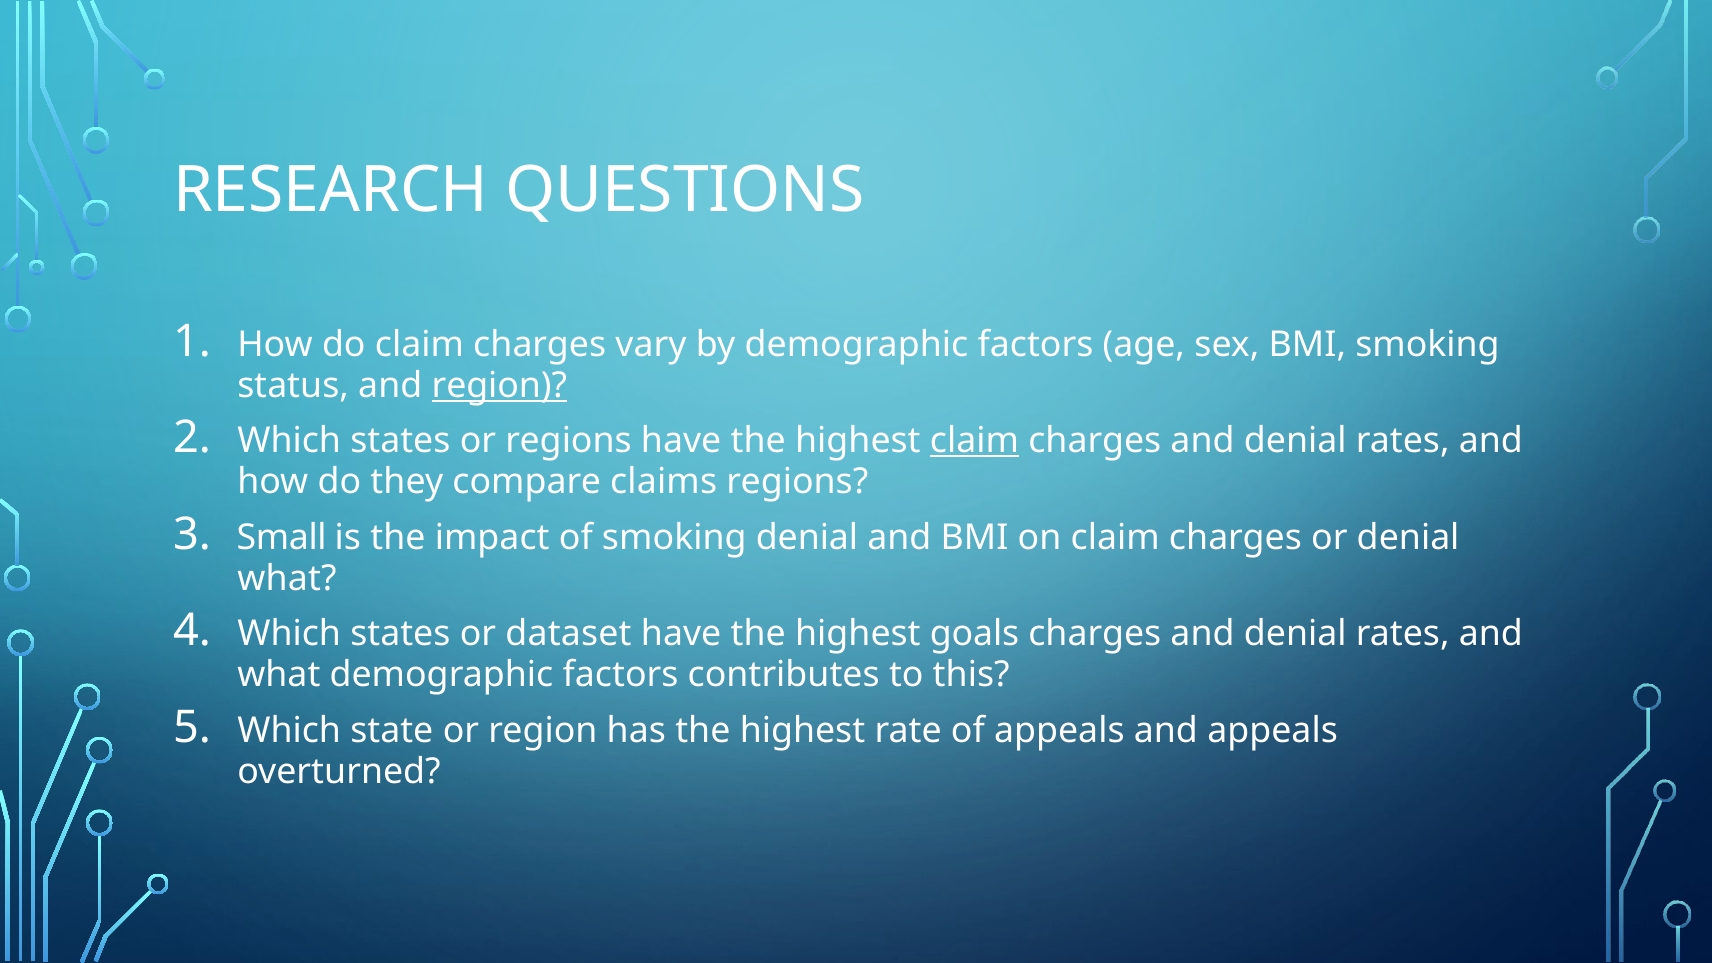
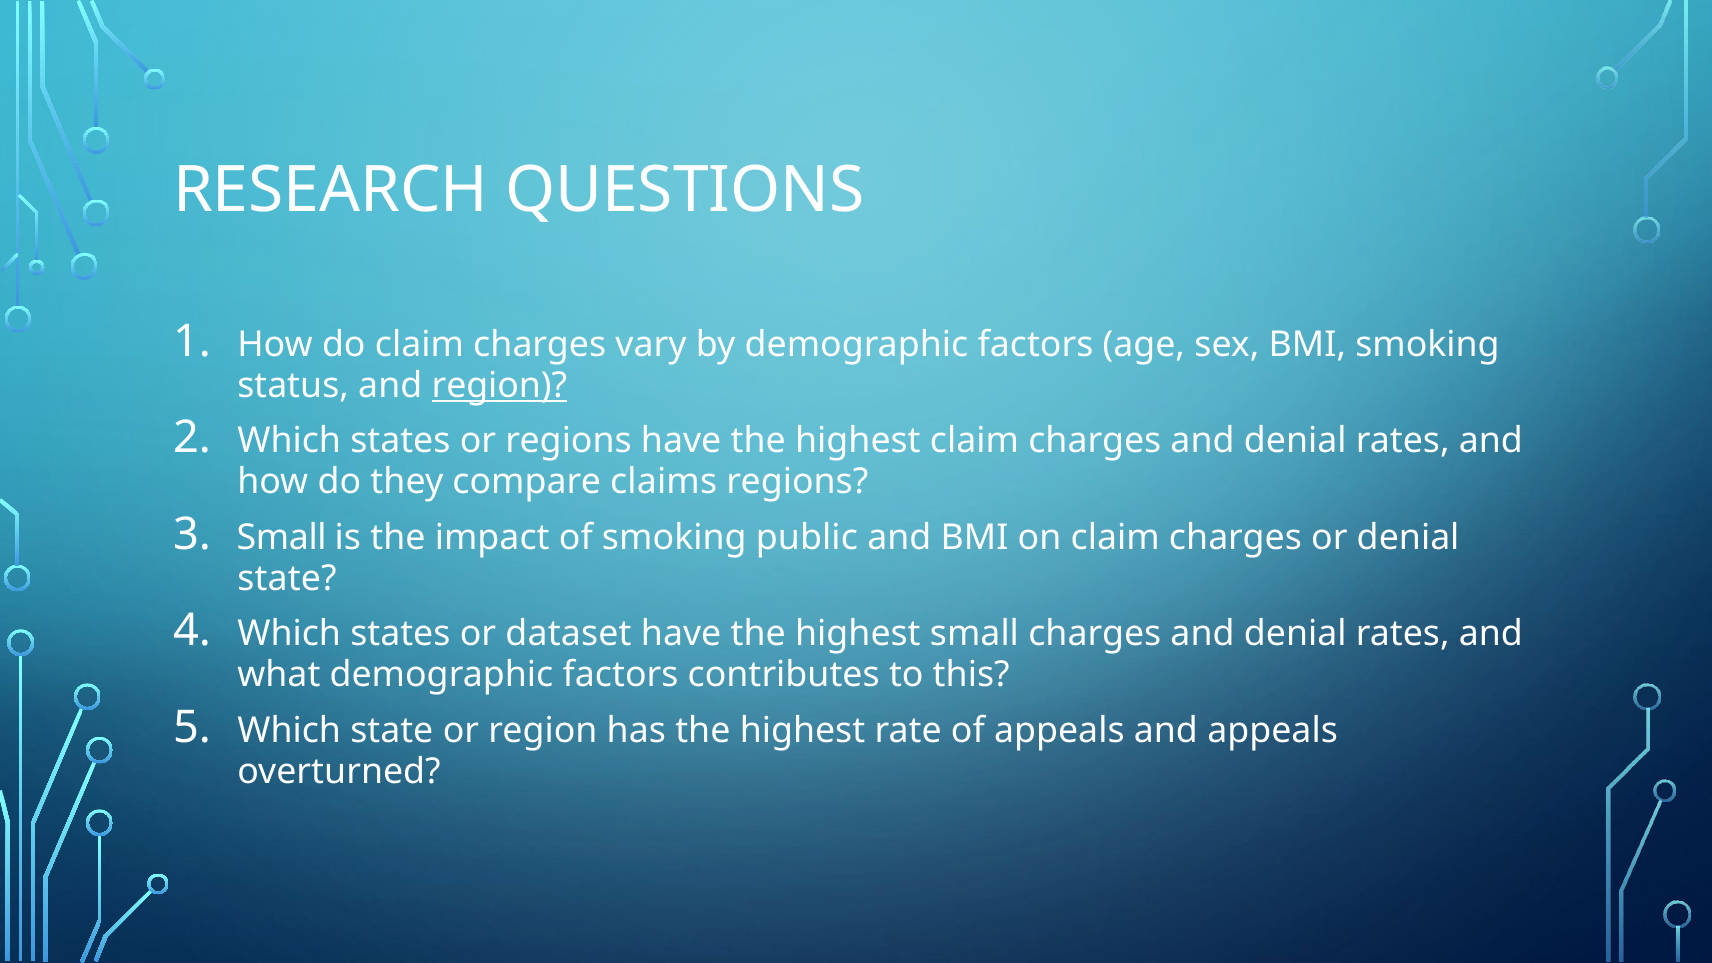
claim underline: present -> none (974, 441)
smoking denial: denial -> public (807, 537)
what: what -> state (287, 579)
highest goals: goals -> small (974, 634)
